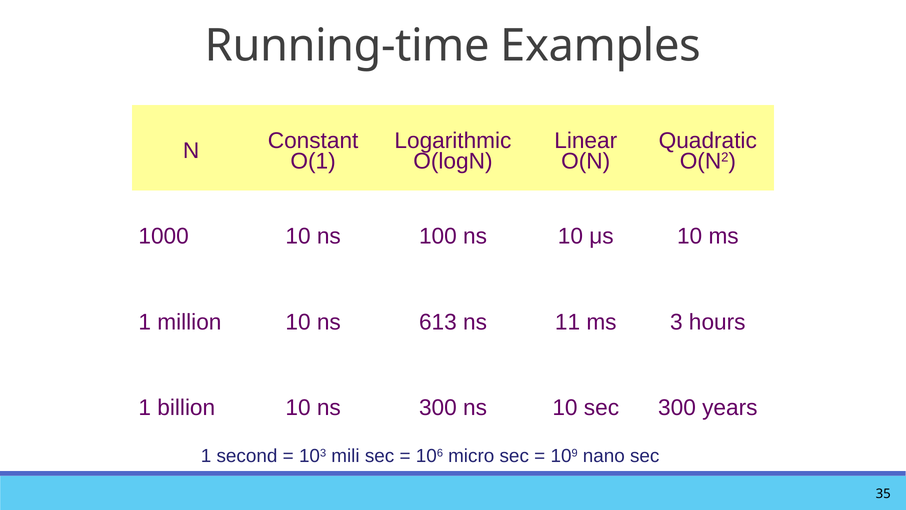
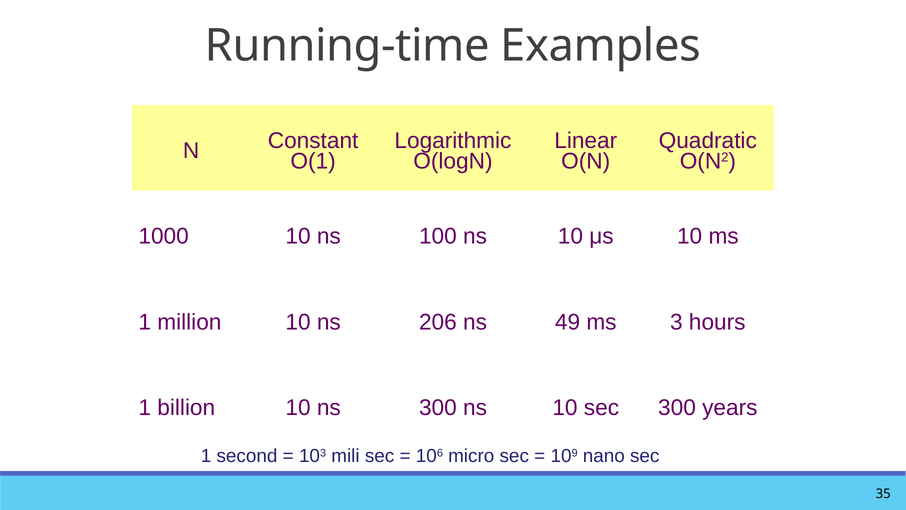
613: 613 -> 206 (438, 322)
11: 11 -> 49 (568, 322)
